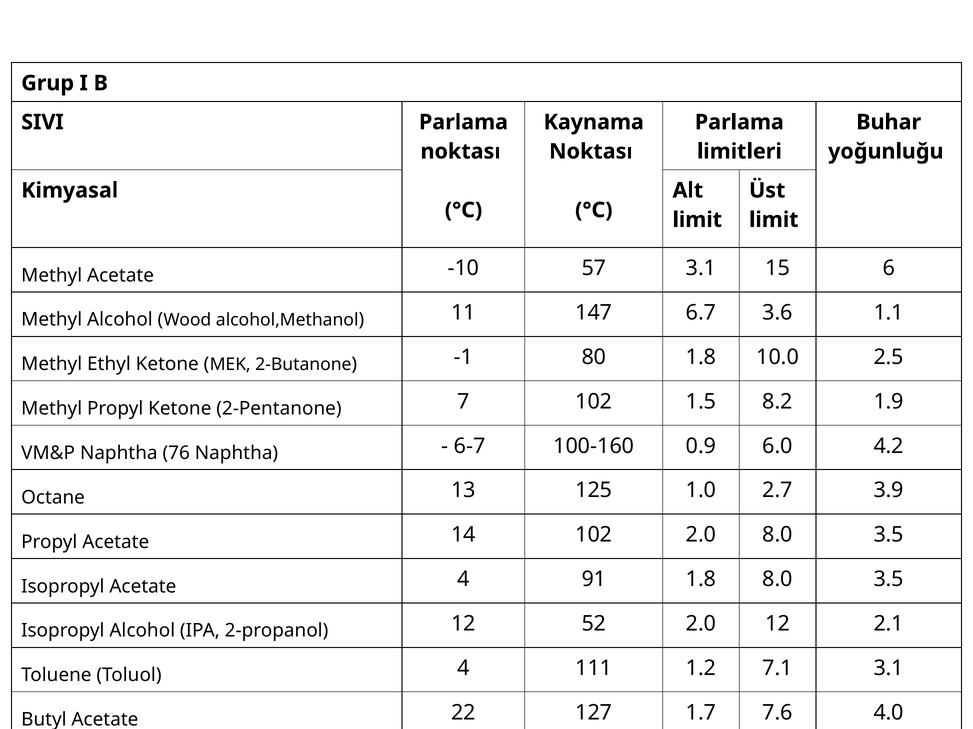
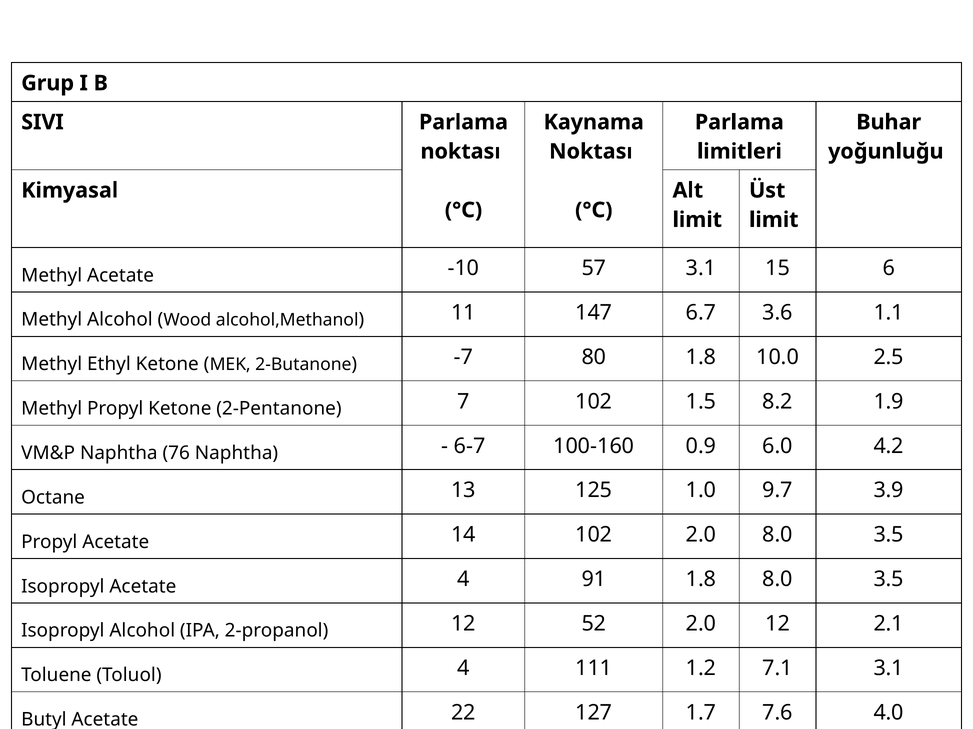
-1: -1 -> -7 (464, 357)
2.7: 2.7 -> 9.7 (778, 491)
